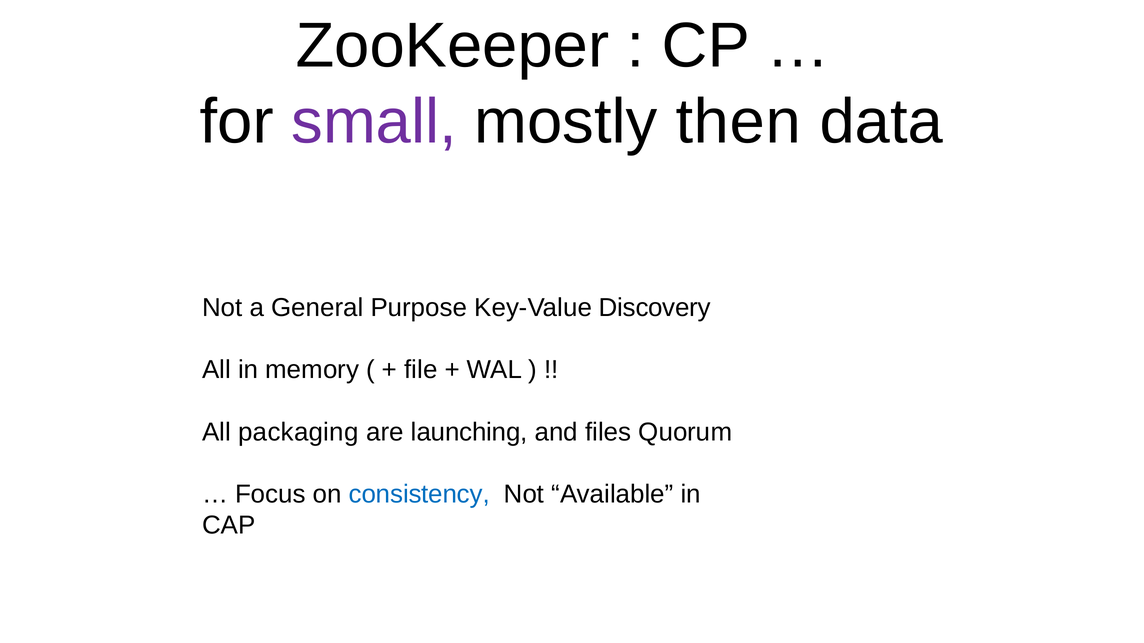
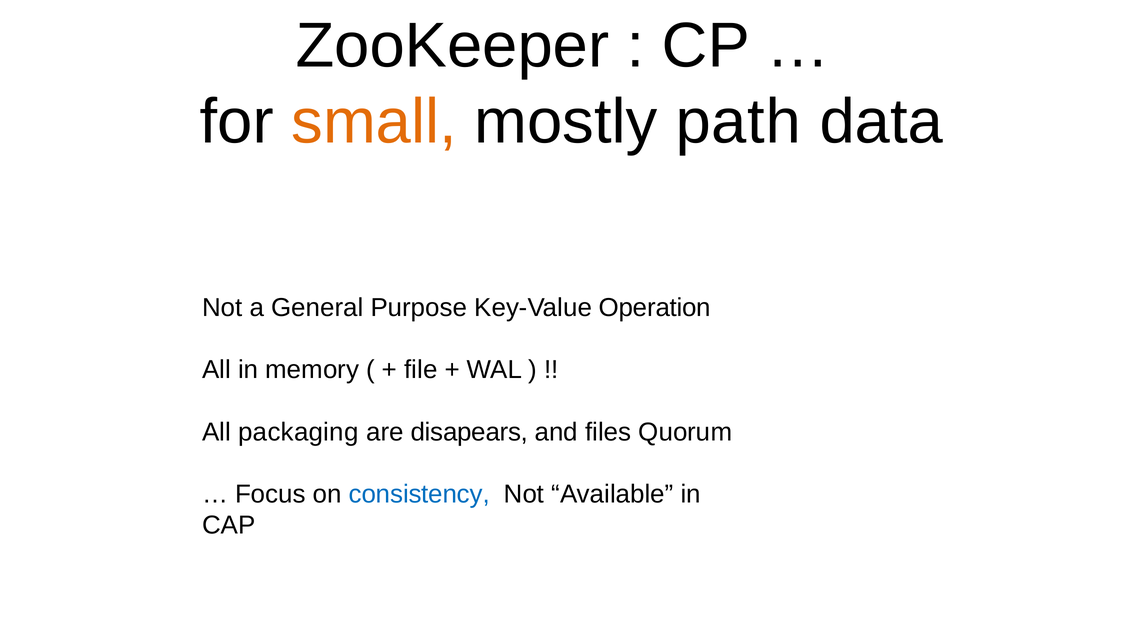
small colour: purple -> orange (374, 122)
then: then -> path (738, 122)
Discovery: Discovery -> Operation (655, 308)
launching: launching -> disapears (469, 432)
